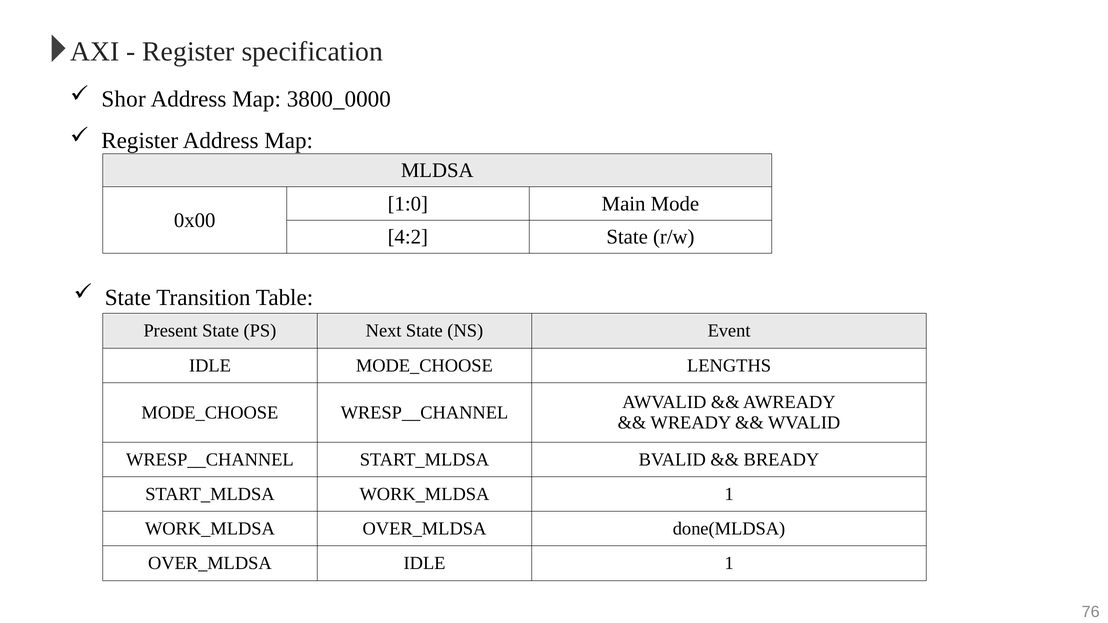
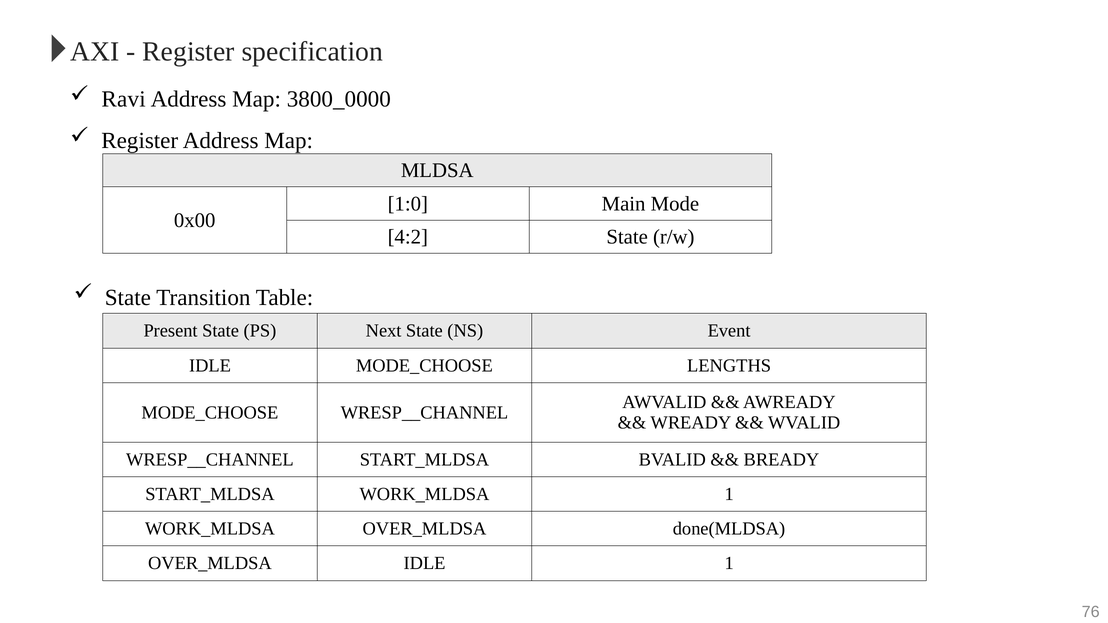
Shor: Shor -> Ravi (124, 99)
